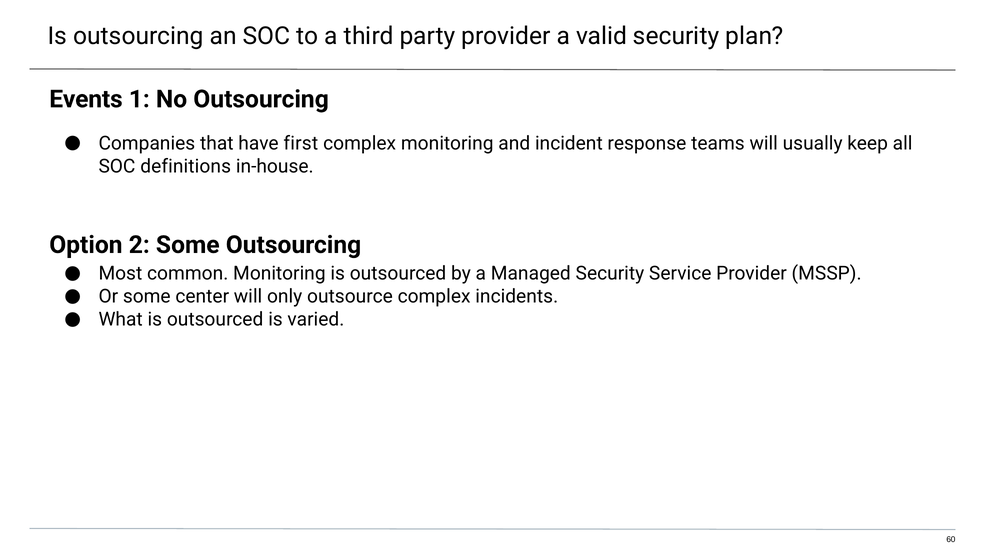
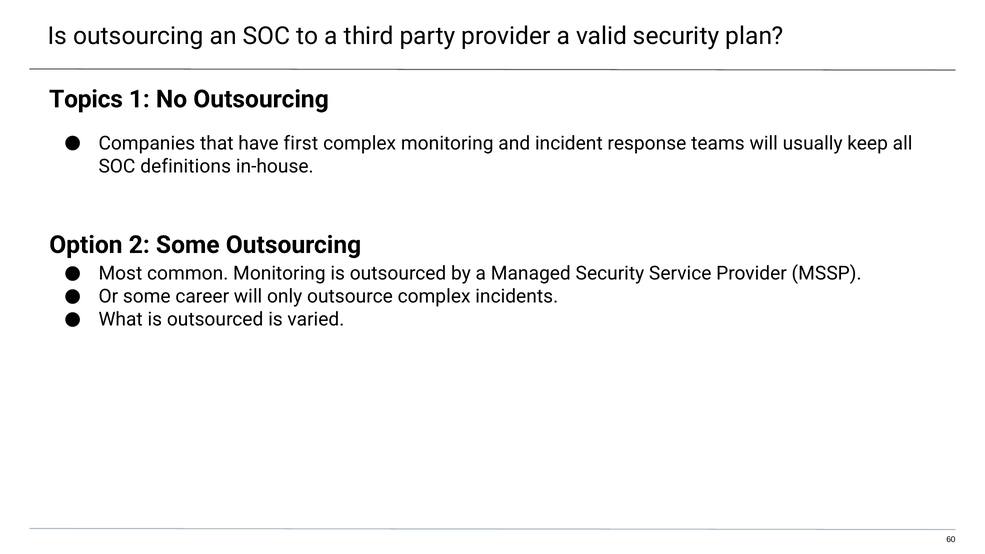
Events: Events -> Topics (86, 99)
center: center -> career (202, 296)
